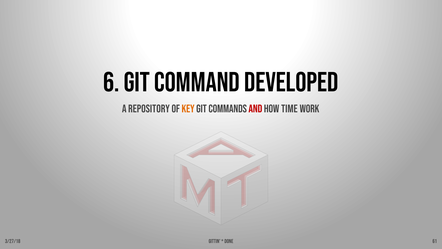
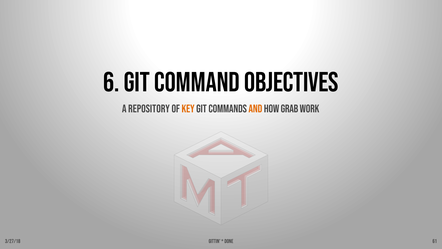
Developed: Developed -> Objectives (291, 82)
and colour: red -> orange (255, 109)
time: time -> grab (290, 109)
